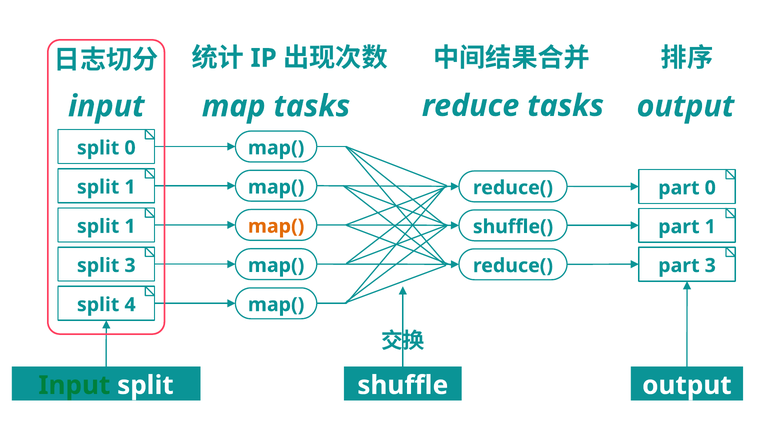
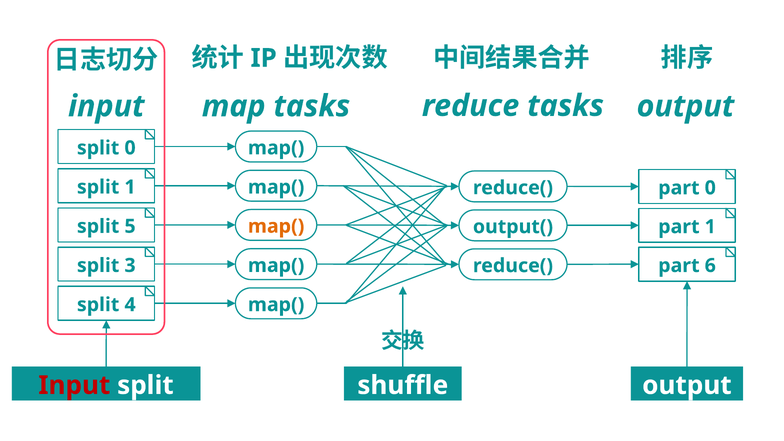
1: 1 -> 5 (130, 226)
shuffle(: shuffle( -> output( (513, 227)
part 3: 3 -> 6 (710, 266)
Input colour: green -> red (74, 385)
